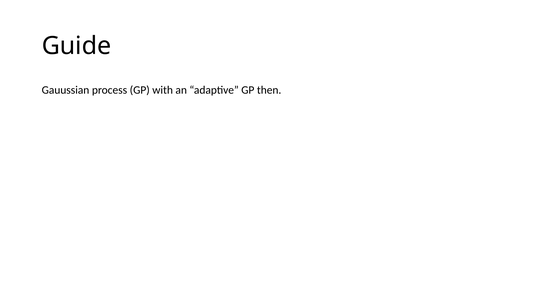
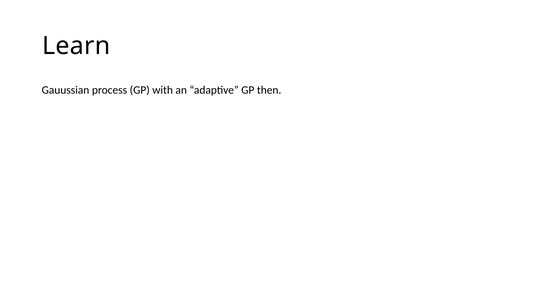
Guide: Guide -> Learn (76, 46)
